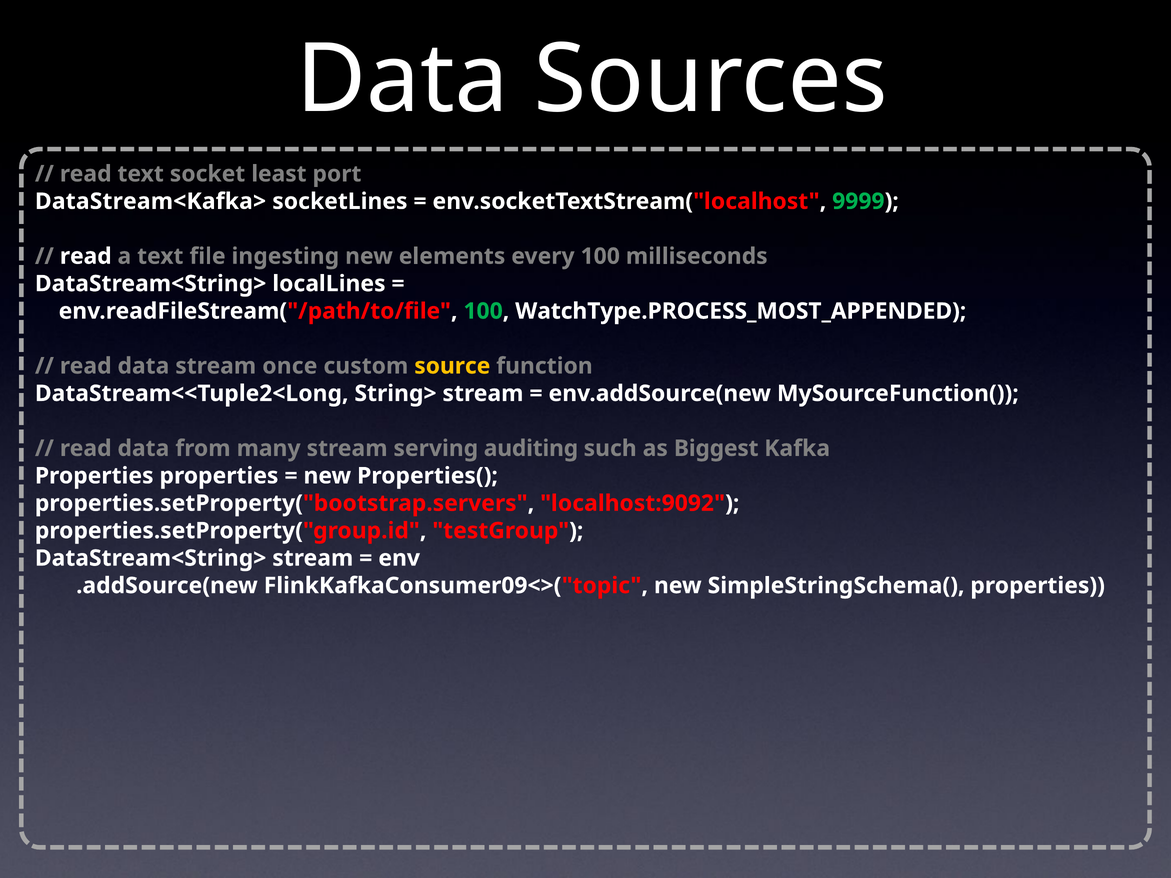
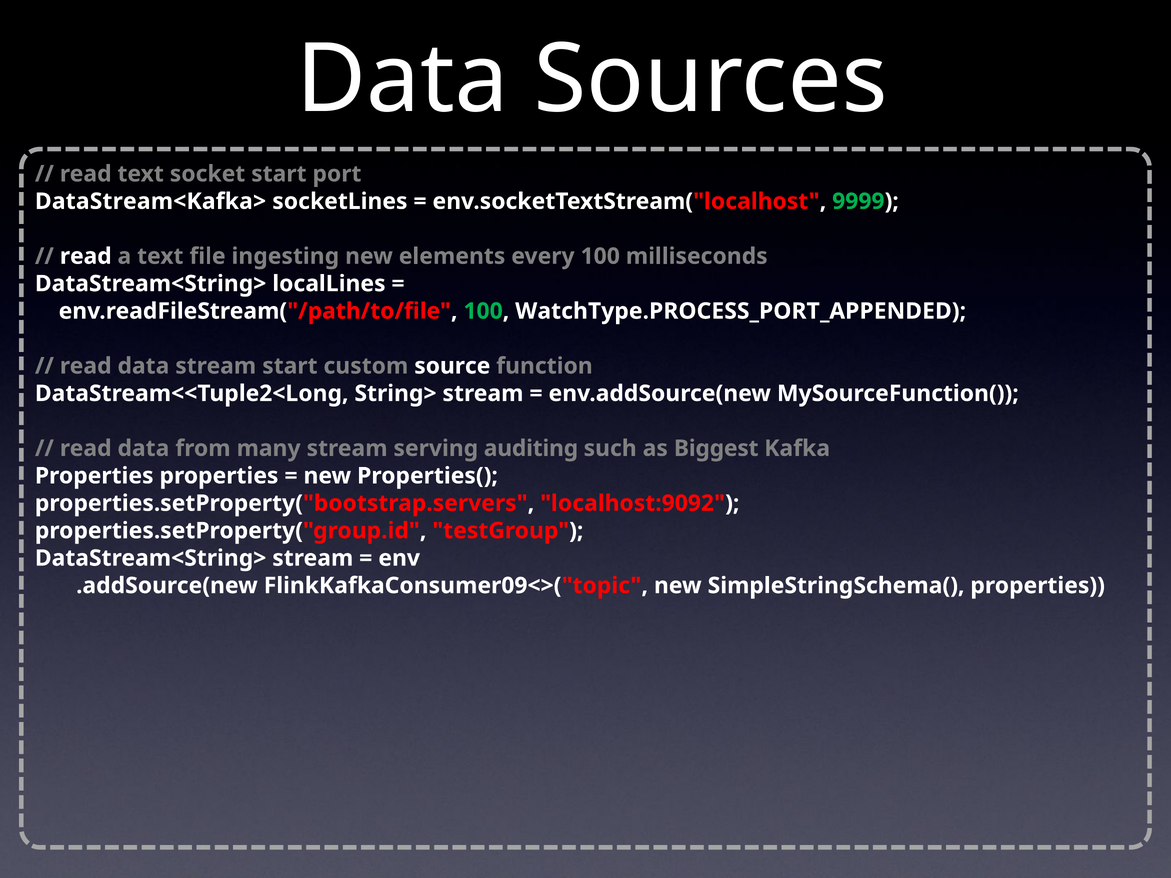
socket least: least -> start (279, 174)
WatchType.PROCESS_MOST_APPENDED: WatchType.PROCESS_MOST_APPENDED -> WatchType.PROCESS_PORT_APPENDED (741, 311)
stream once: once -> start (290, 366)
source colour: yellow -> white (452, 366)
